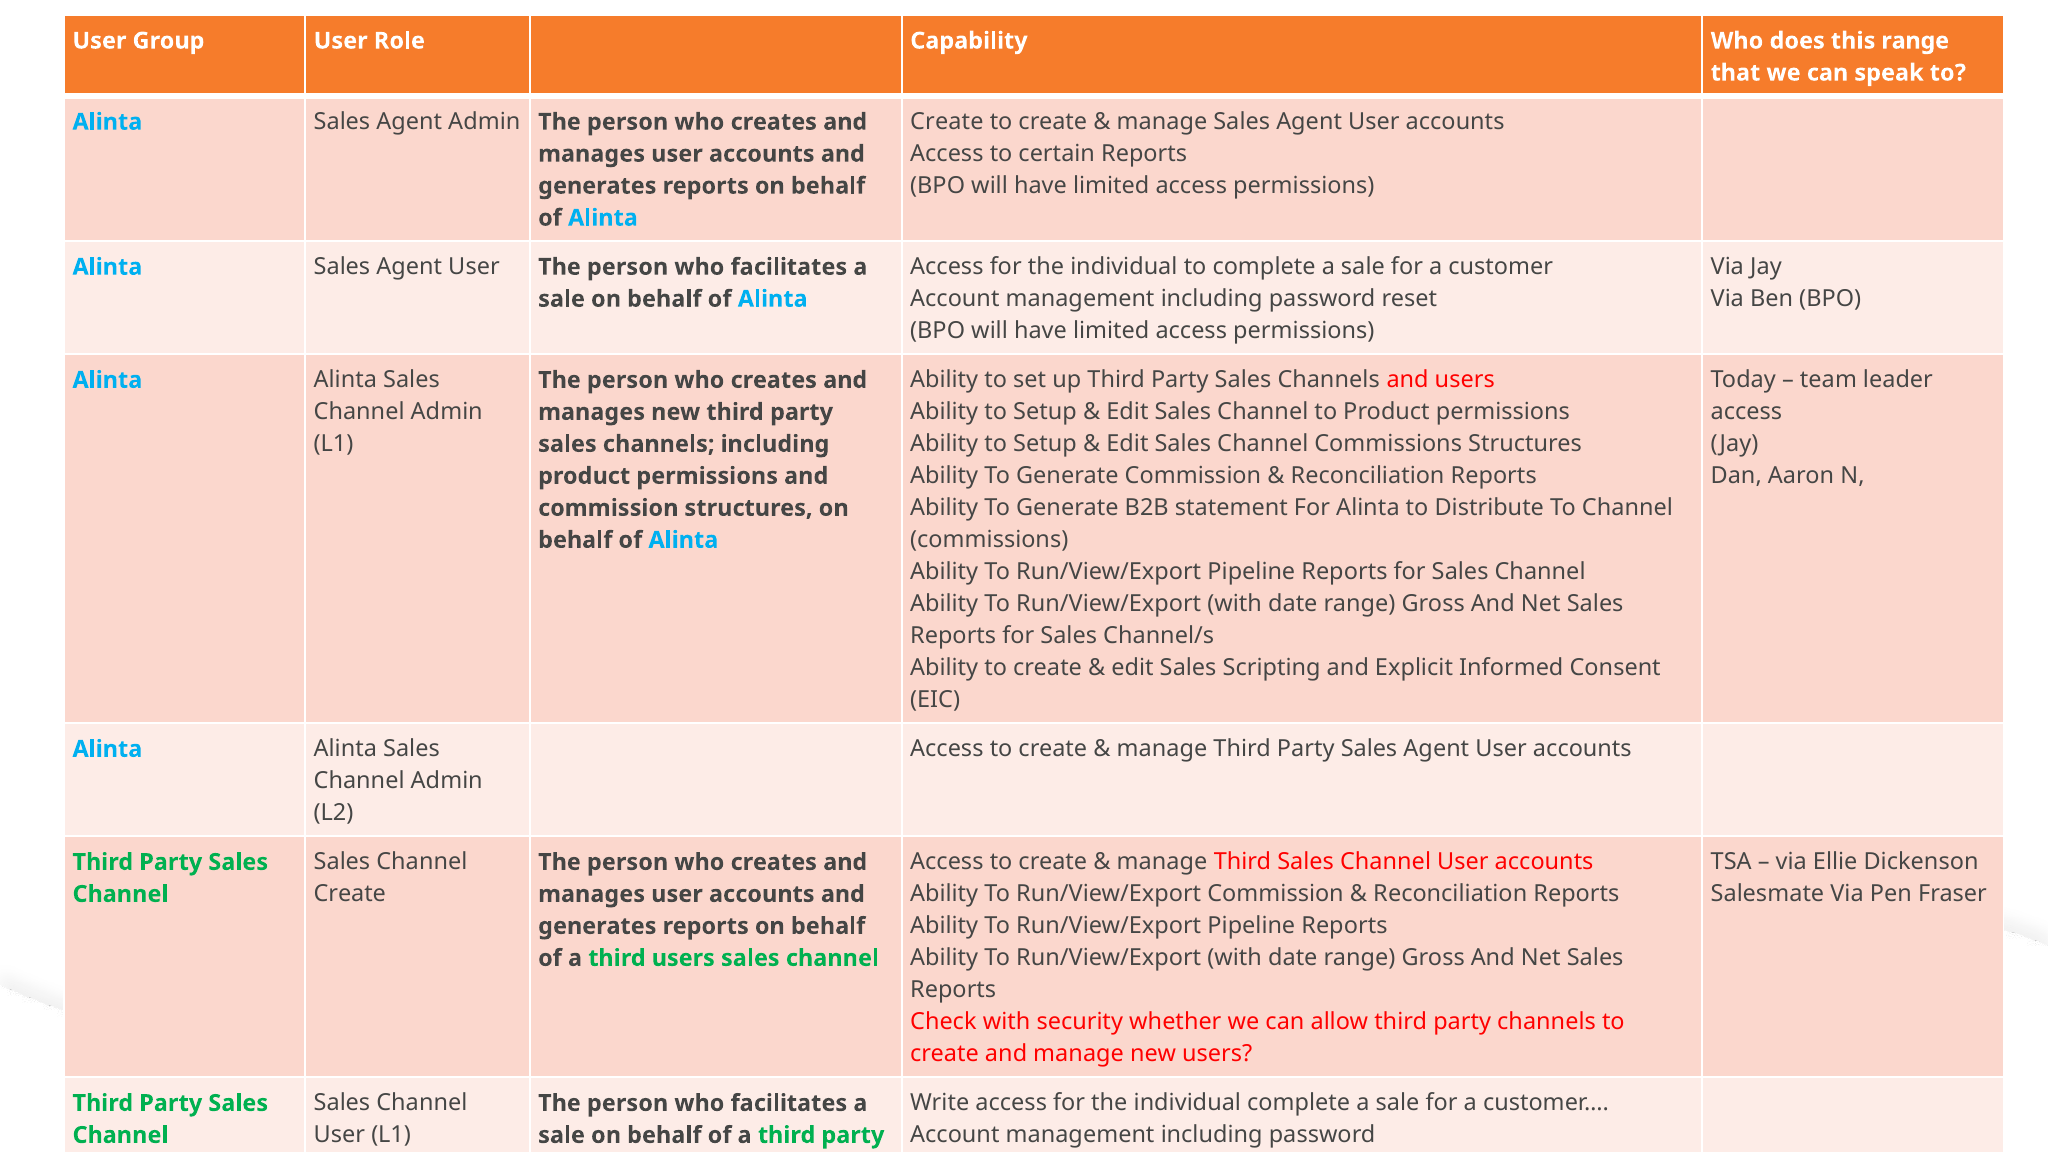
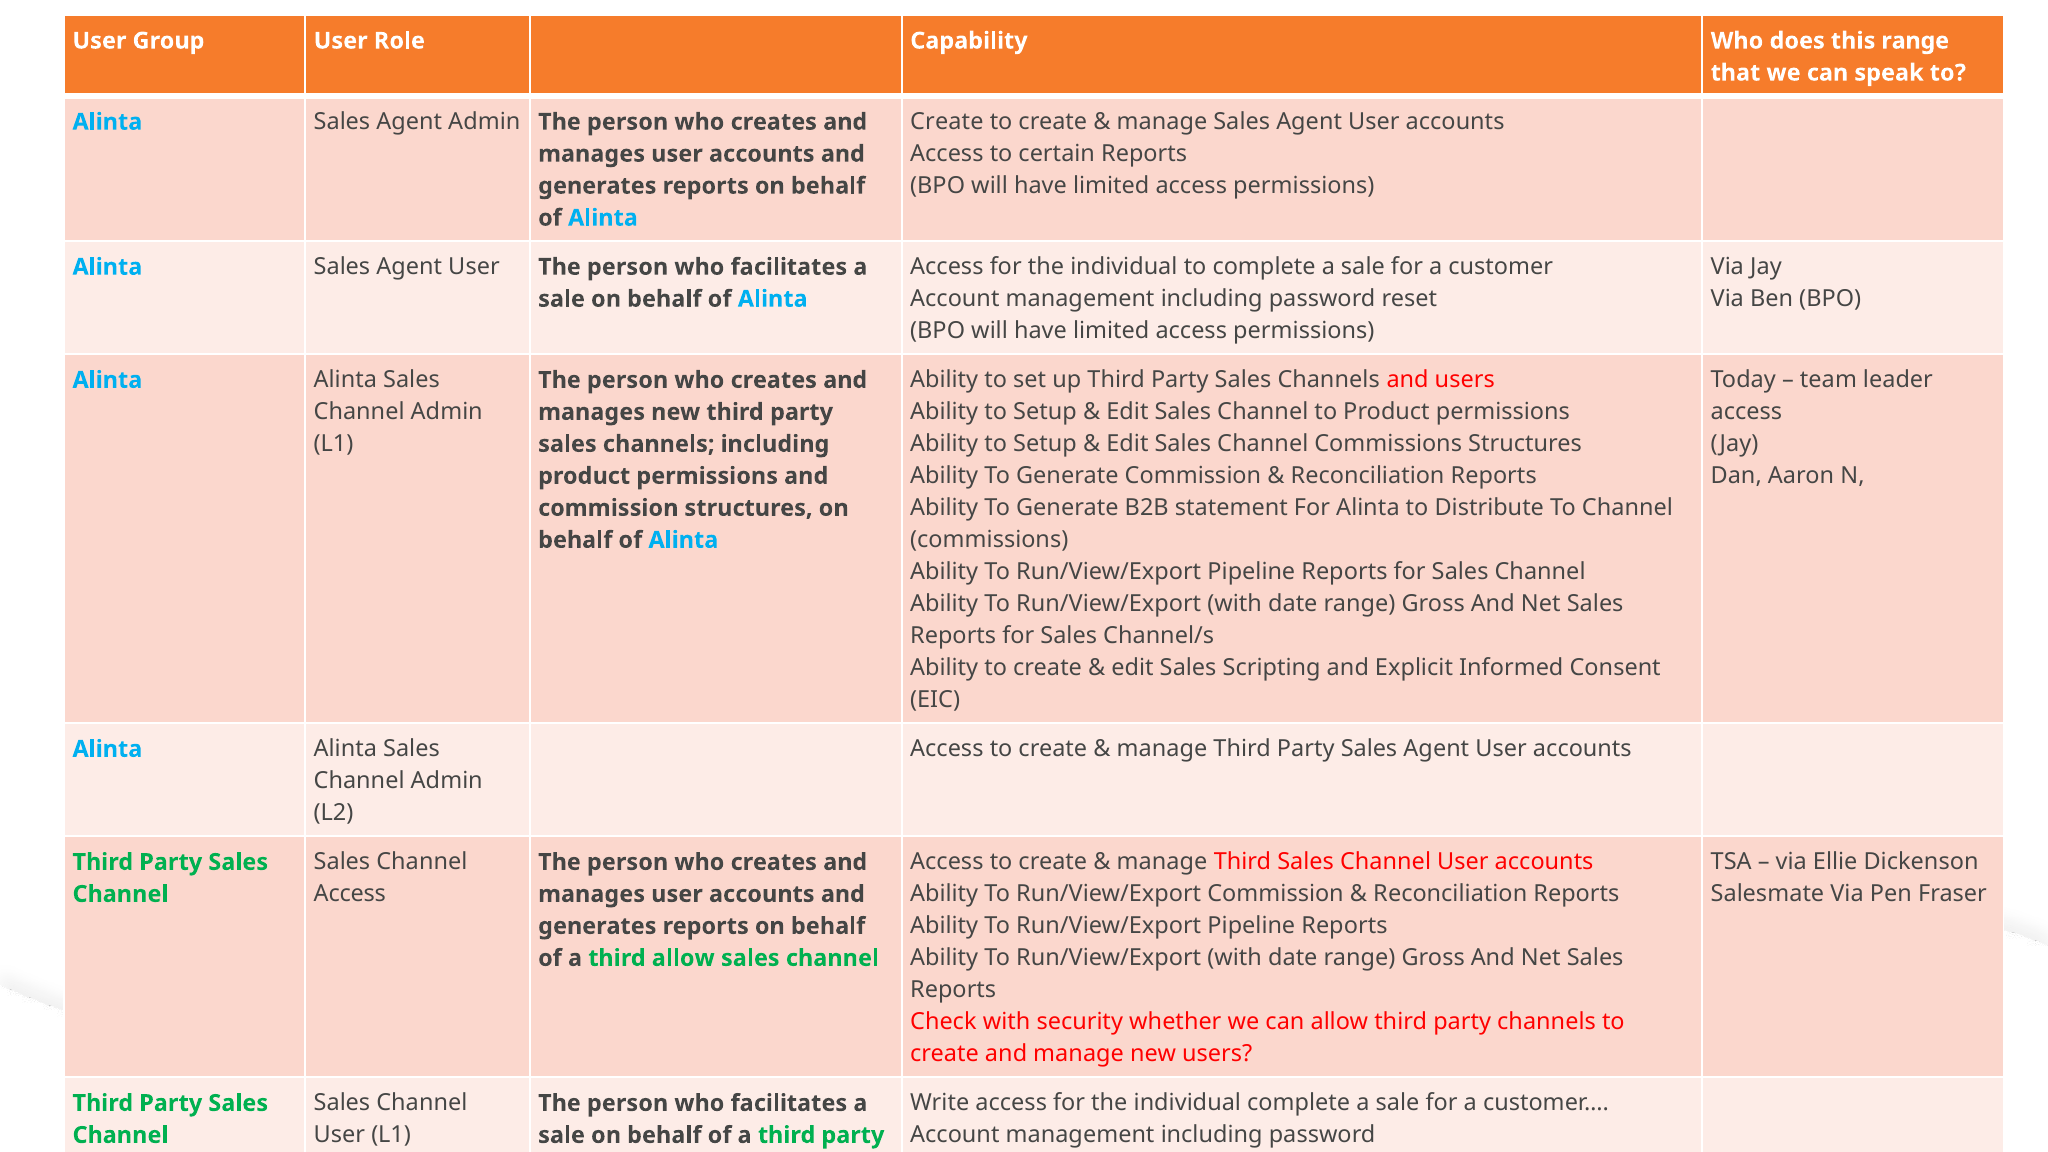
Create: Create -> Access (350, 894)
third users: users -> allow (683, 958)
